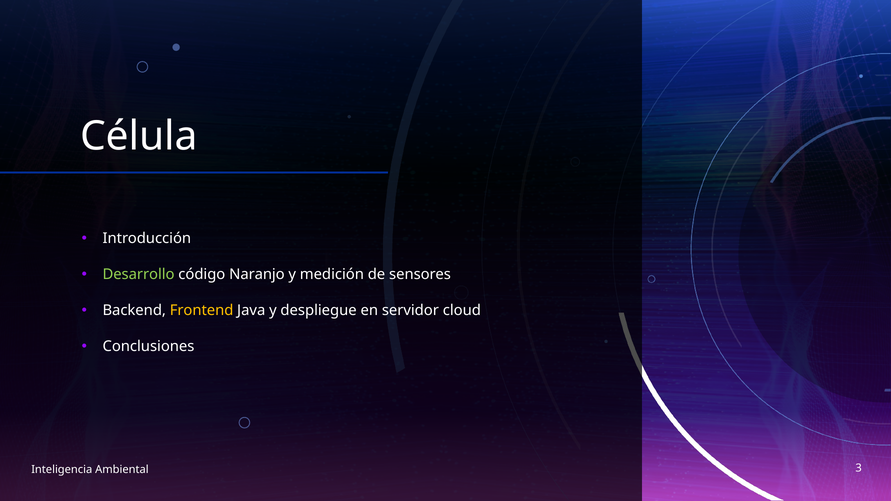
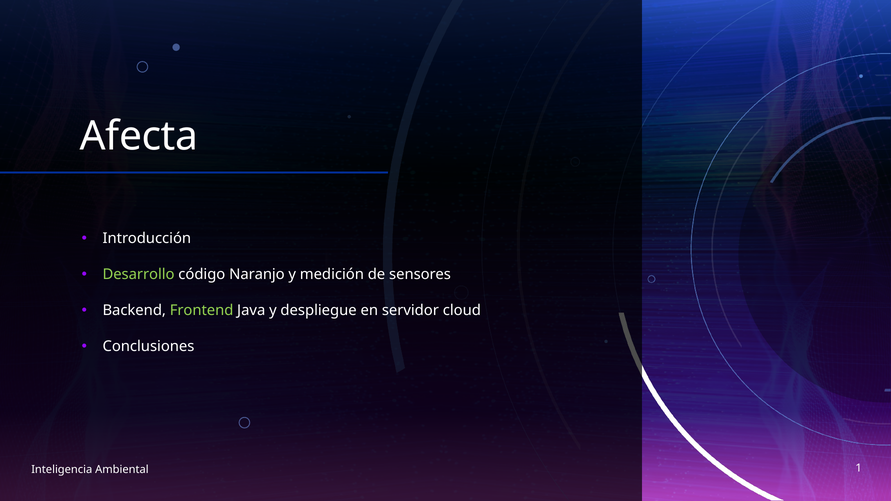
Célula: Célula -> Afecta (139, 136)
Frontend colour: yellow -> light green (202, 311)
3: 3 -> 1 (859, 468)
